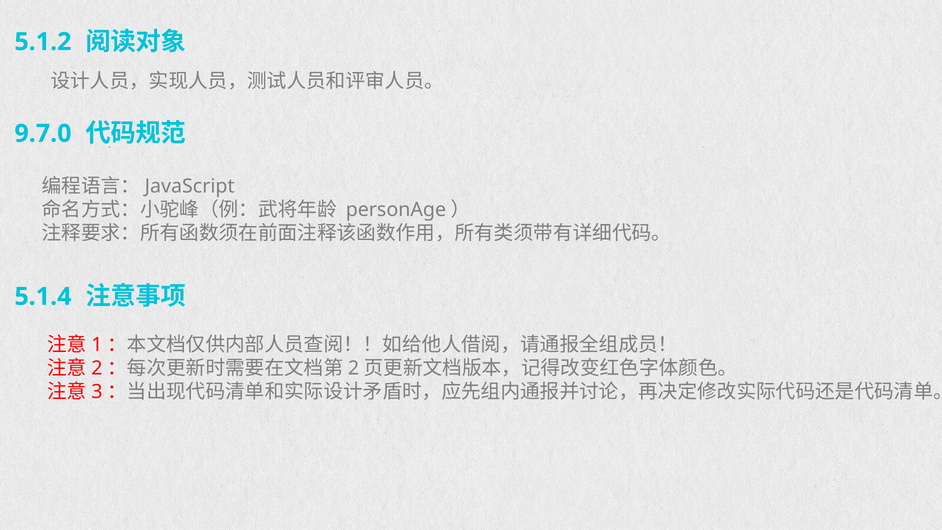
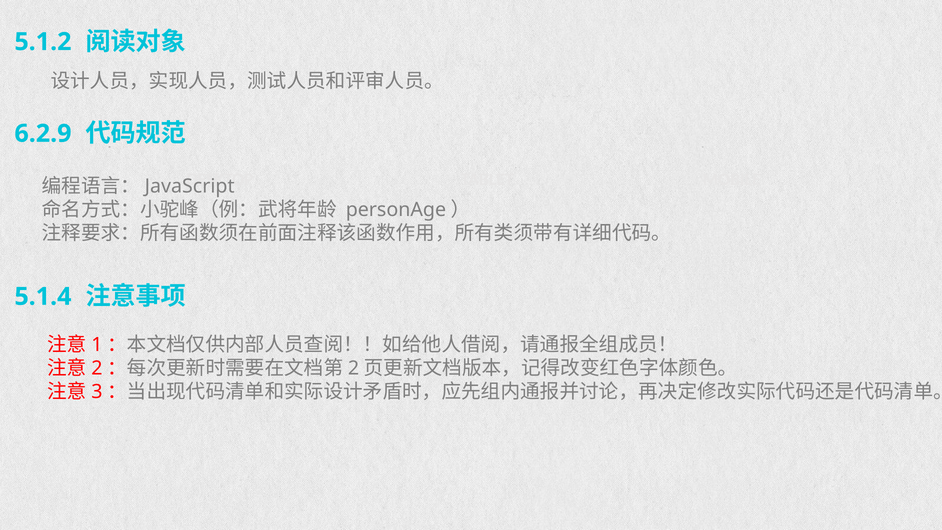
9.7.0: 9.7.0 -> 6.2.9 (43, 134)
